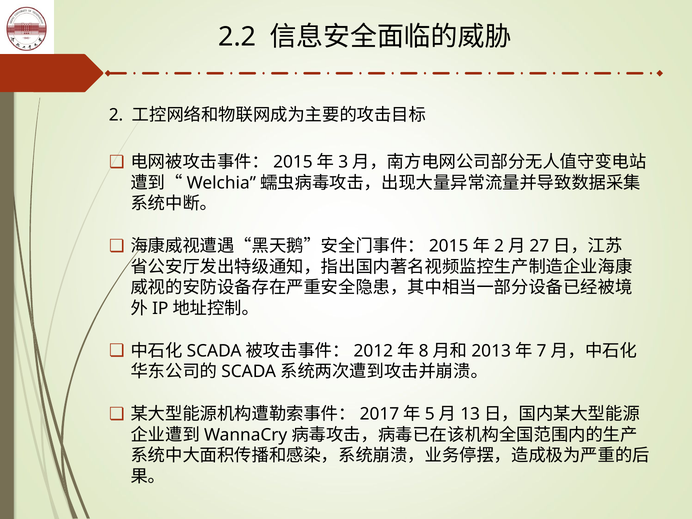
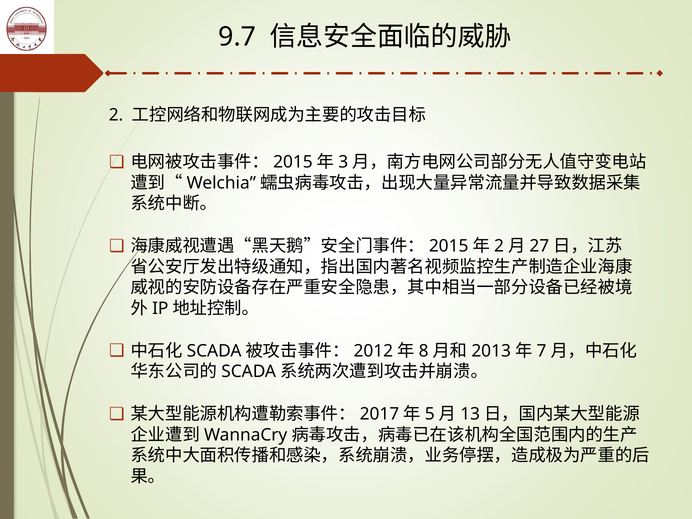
2.2: 2.2 -> 9.7 (237, 37)
